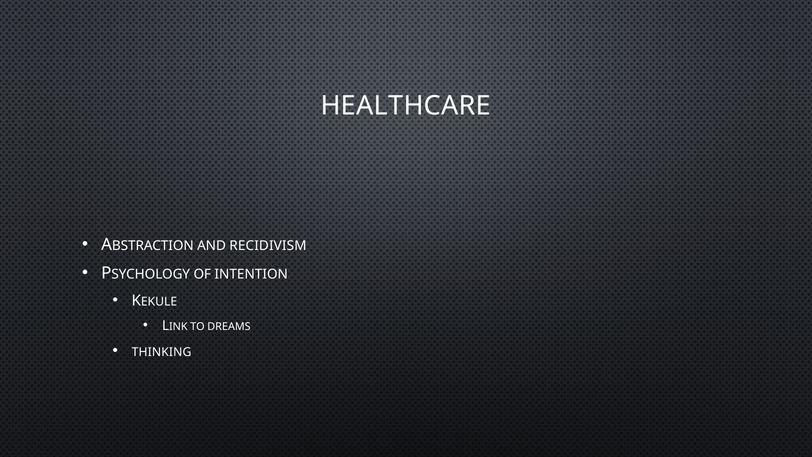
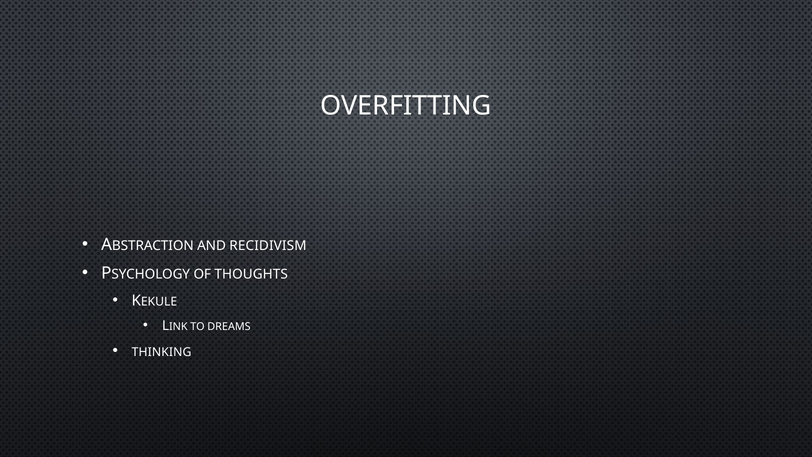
HEALTHCARE: HEALTHCARE -> OVERFITTING (406, 106)
INTENTION: INTENTION -> THOUGHTS (251, 274)
